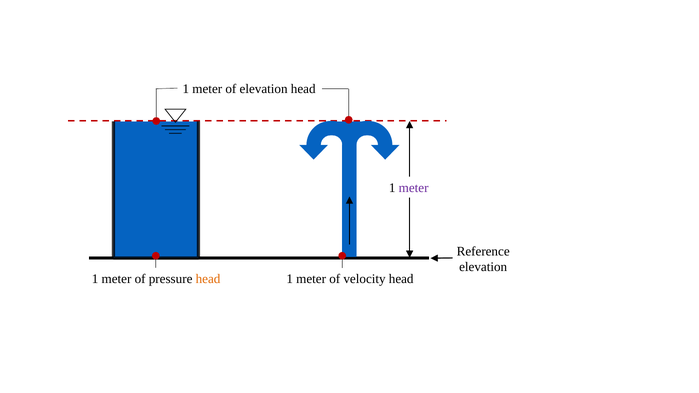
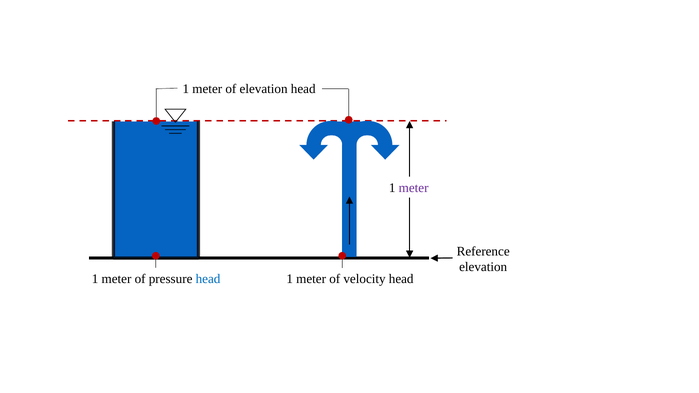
head colour: orange -> blue (208, 279)
